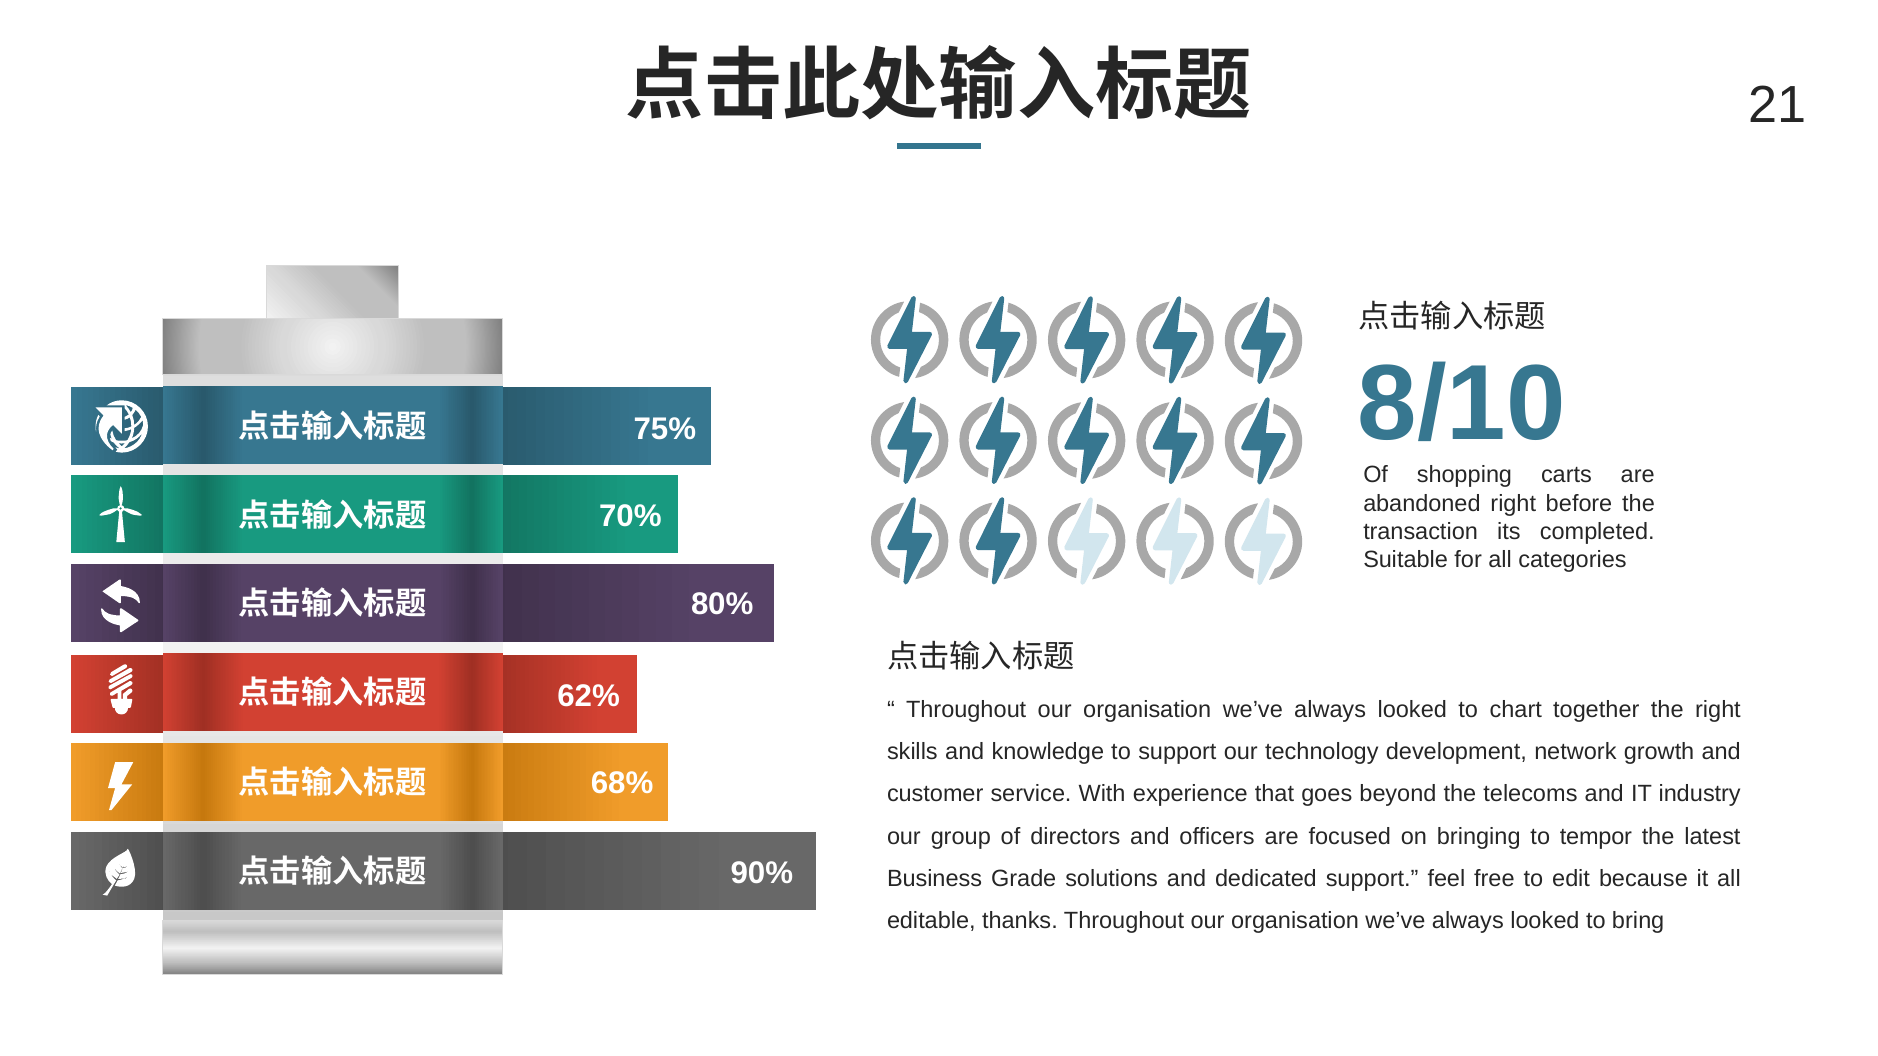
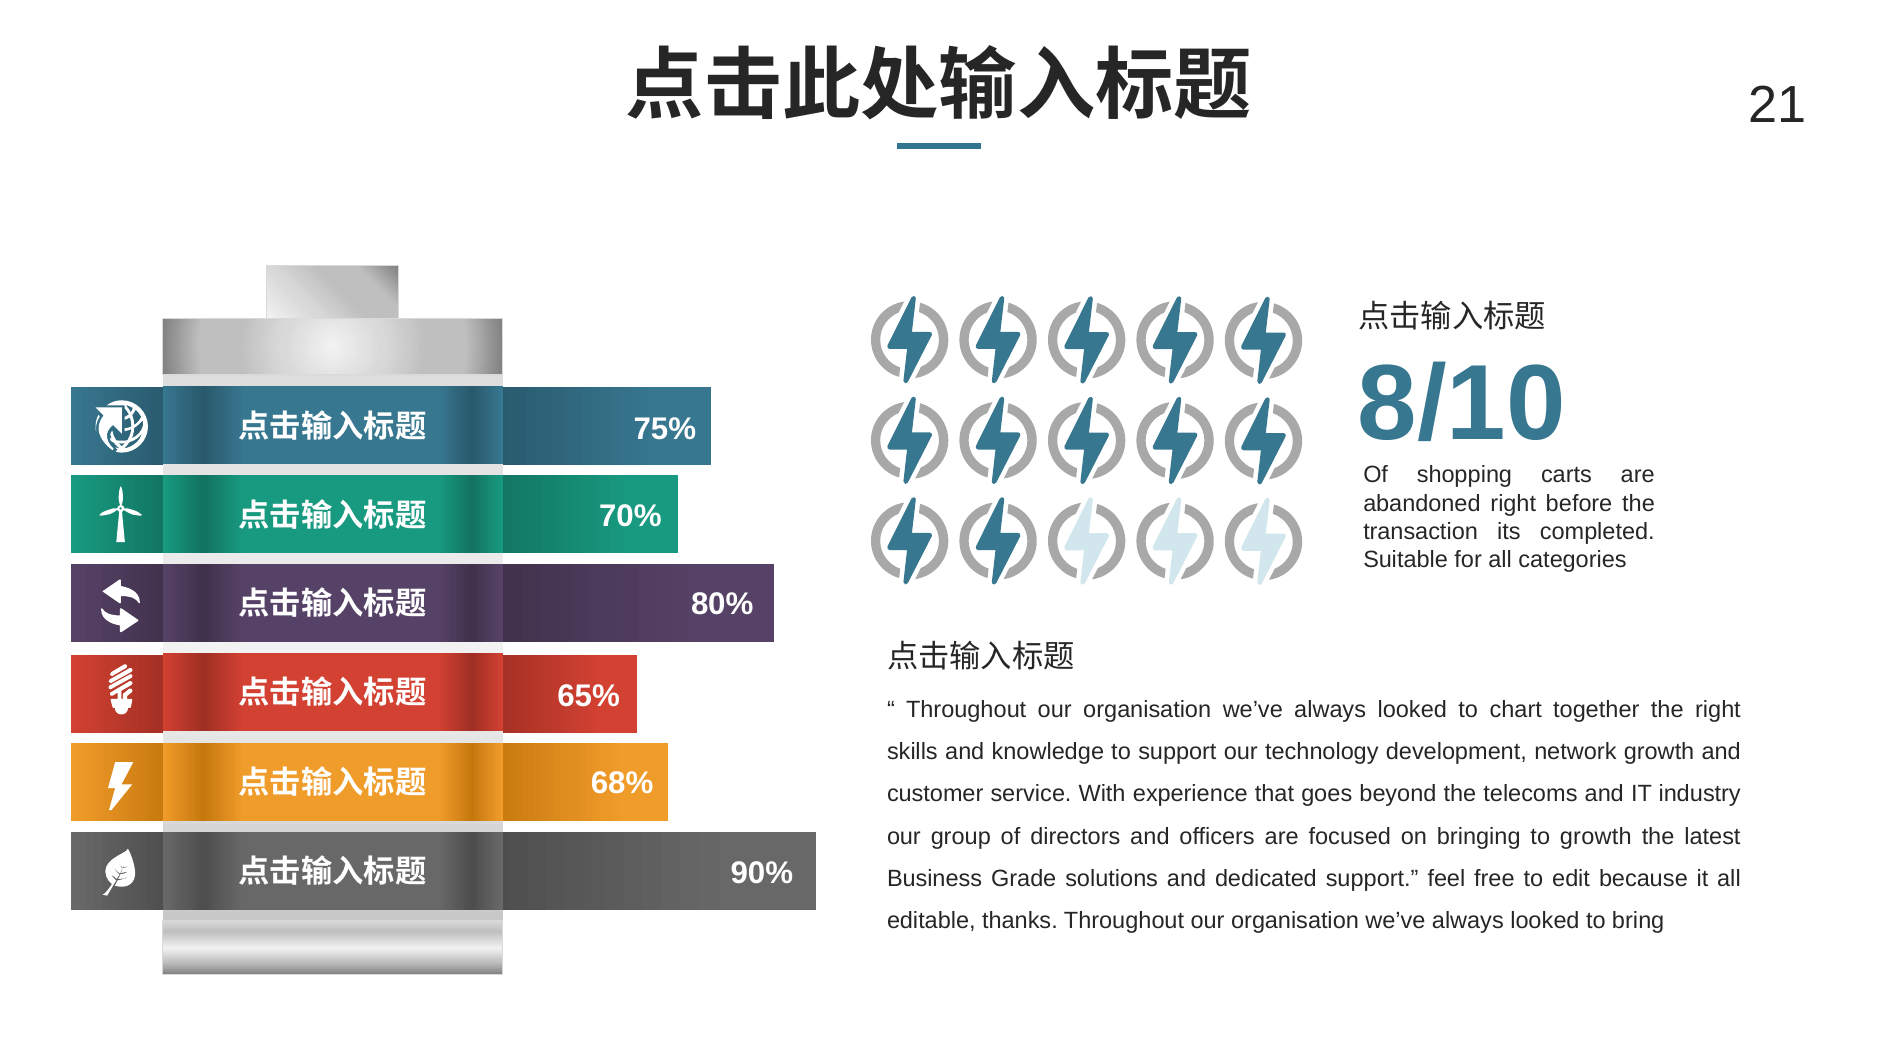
62%: 62% -> 65% (589, 697)
to tempor: tempor -> growth (1596, 837)
